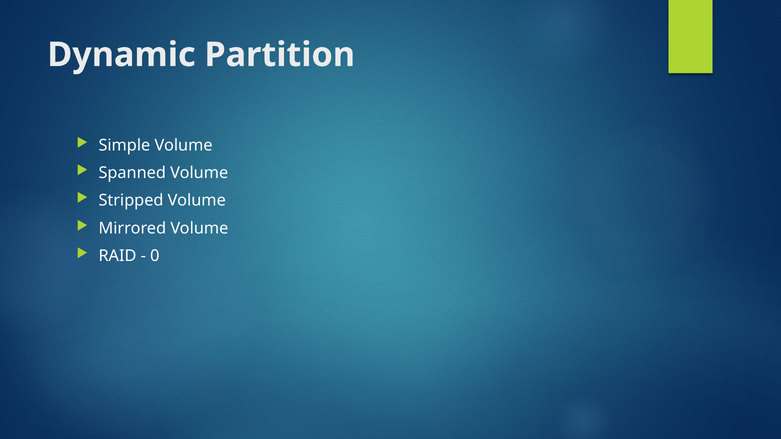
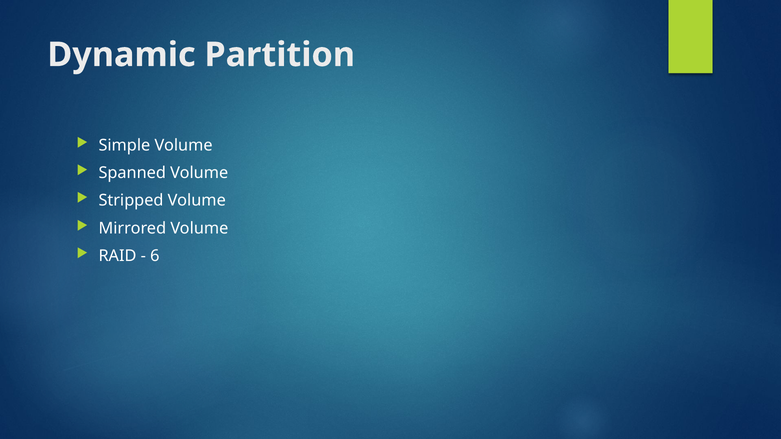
0: 0 -> 6 (155, 256)
